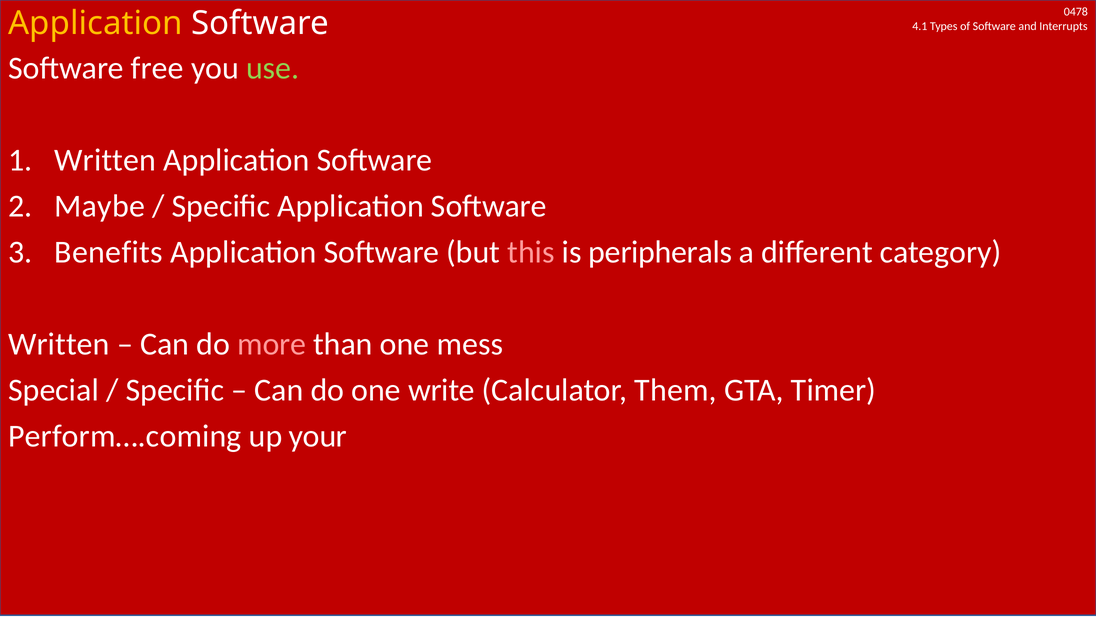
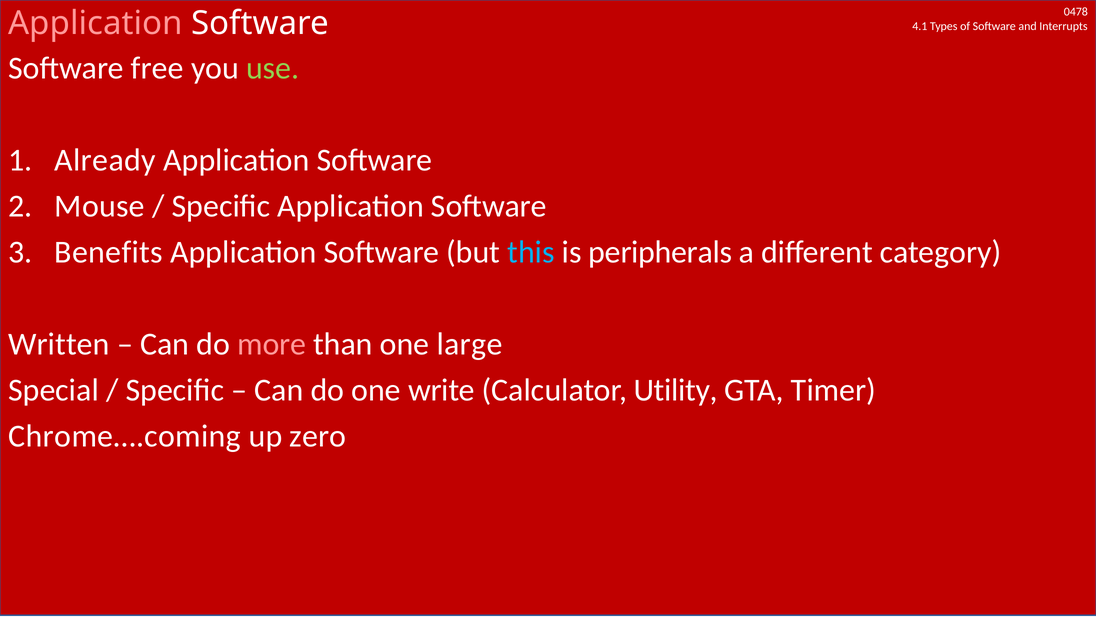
Application colour: yellow -> pink (95, 23)
Written: Written -> Already (105, 160)
Maybe: Maybe -> Mouse (100, 206)
this colour: pink -> light blue (531, 252)
mess: mess -> large (470, 344)
Them: Them -> Utility (676, 390)
Perform….coming: Perform….coming -> Chrome….coming (125, 436)
your: your -> zero (318, 436)
